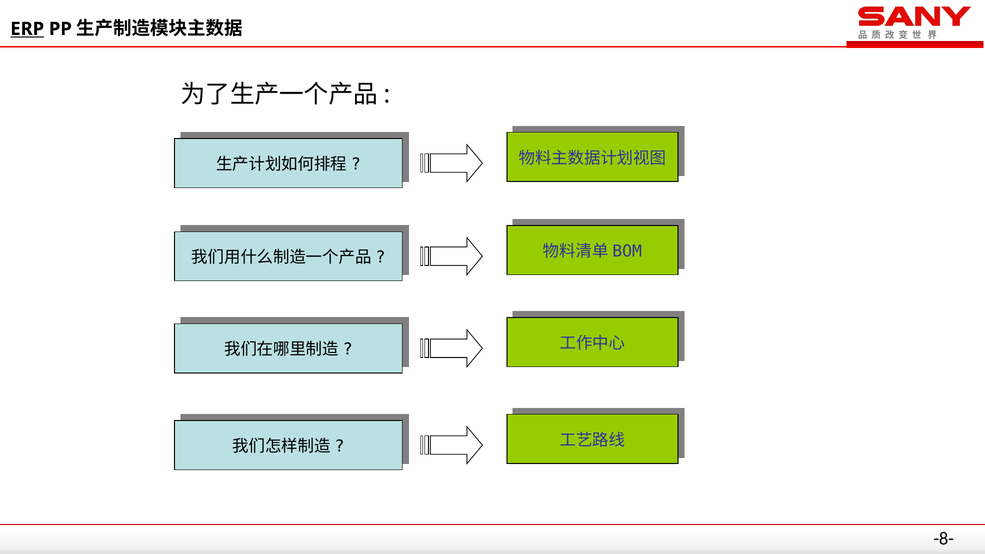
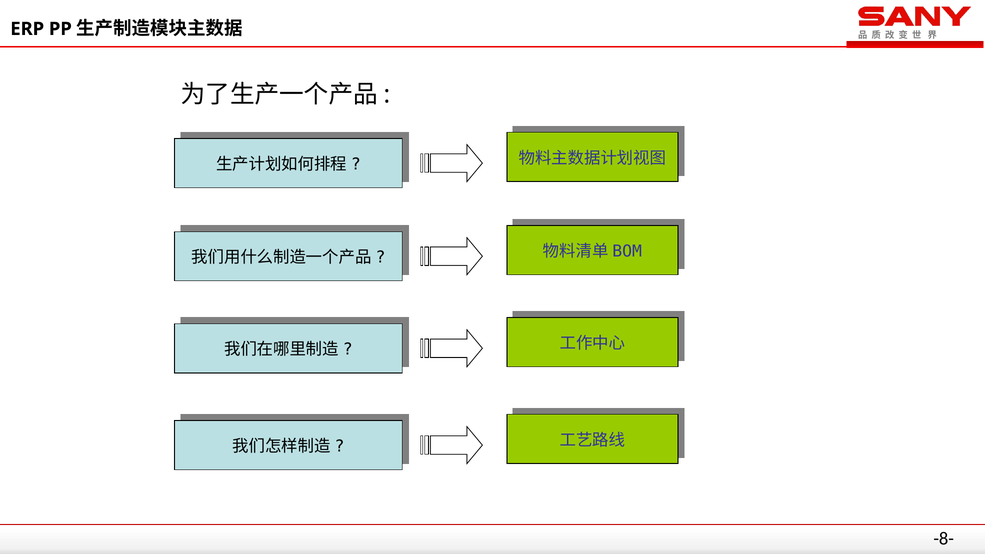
ERP underline: present -> none (27, 29)
